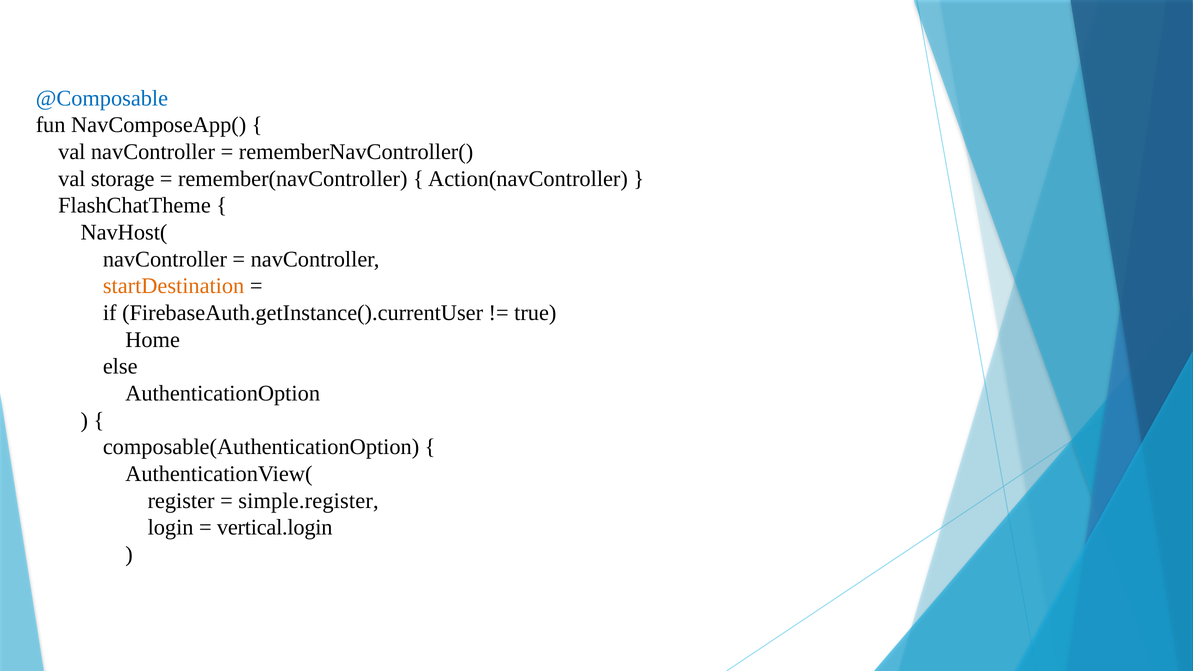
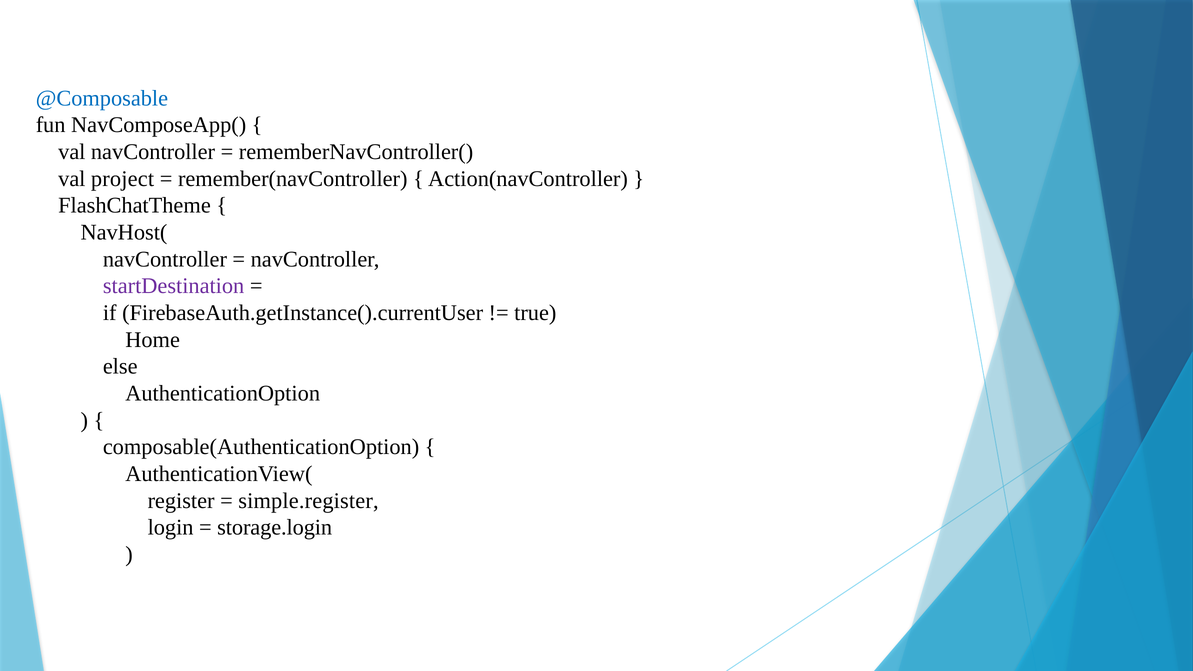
storage: storage -> project (123, 179)
startDestination colour: orange -> purple (174, 286)
vertical.login: vertical.login -> storage.login (275, 528)
